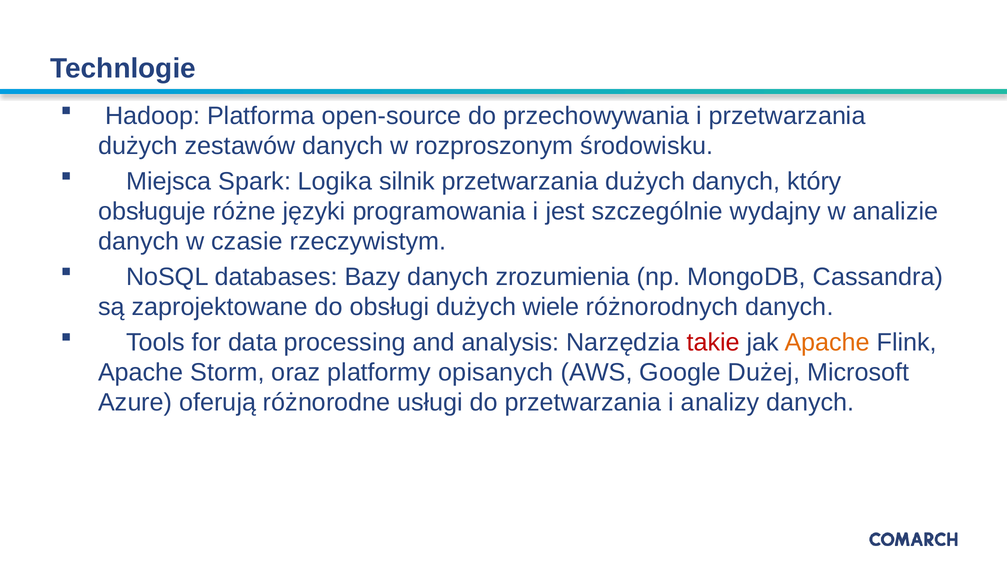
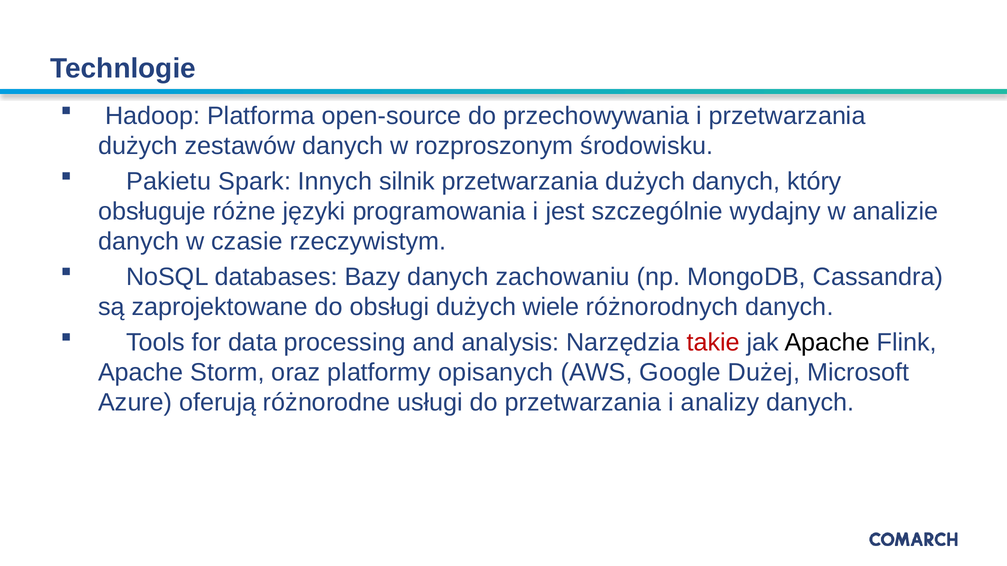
Miejsca: Miejsca -> Pakietu (169, 181)
Logika: Logika -> Innych (335, 181)
zrozumienia: zrozumienia -> zachowaniu (563, 277)
Apache colour: orange -> black (827, 342)
